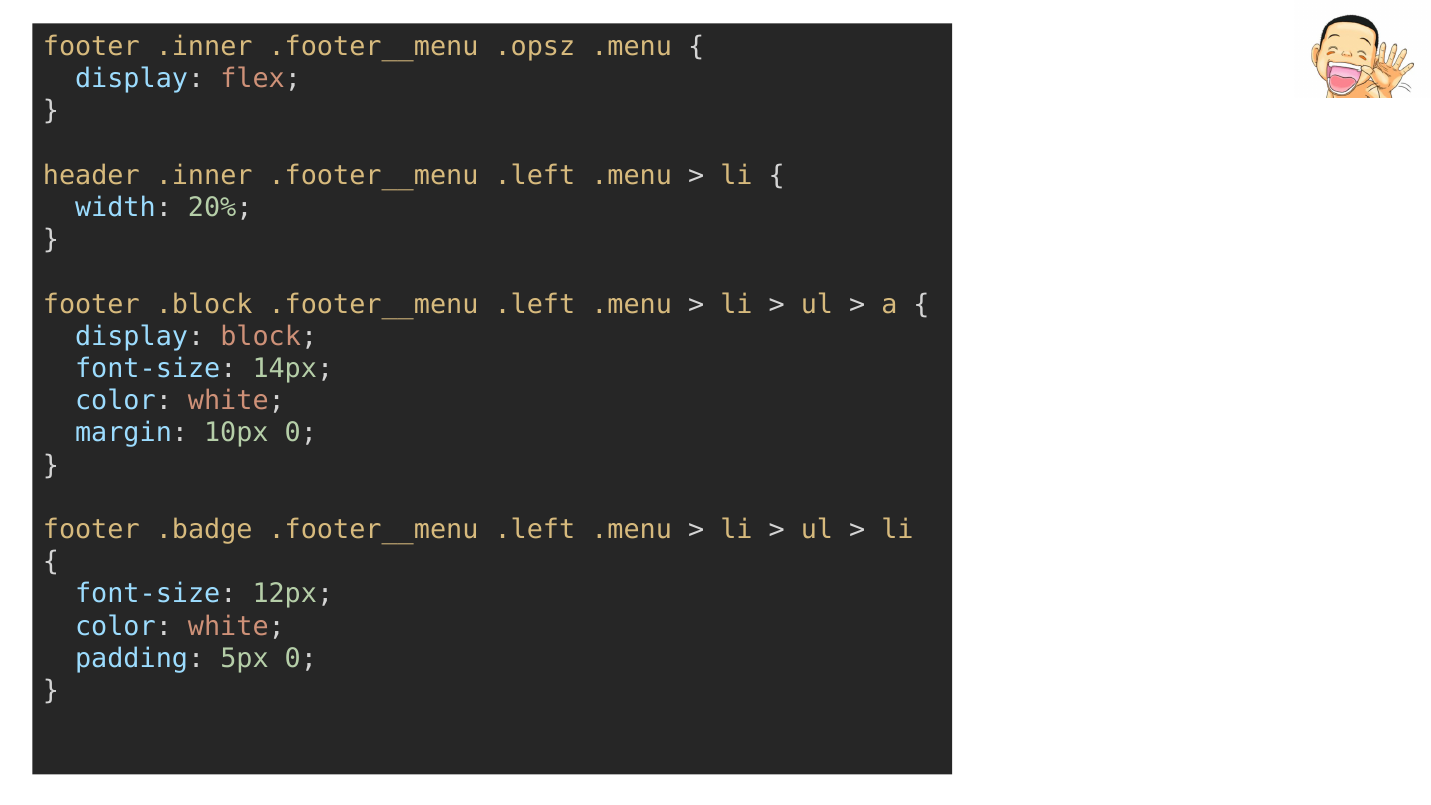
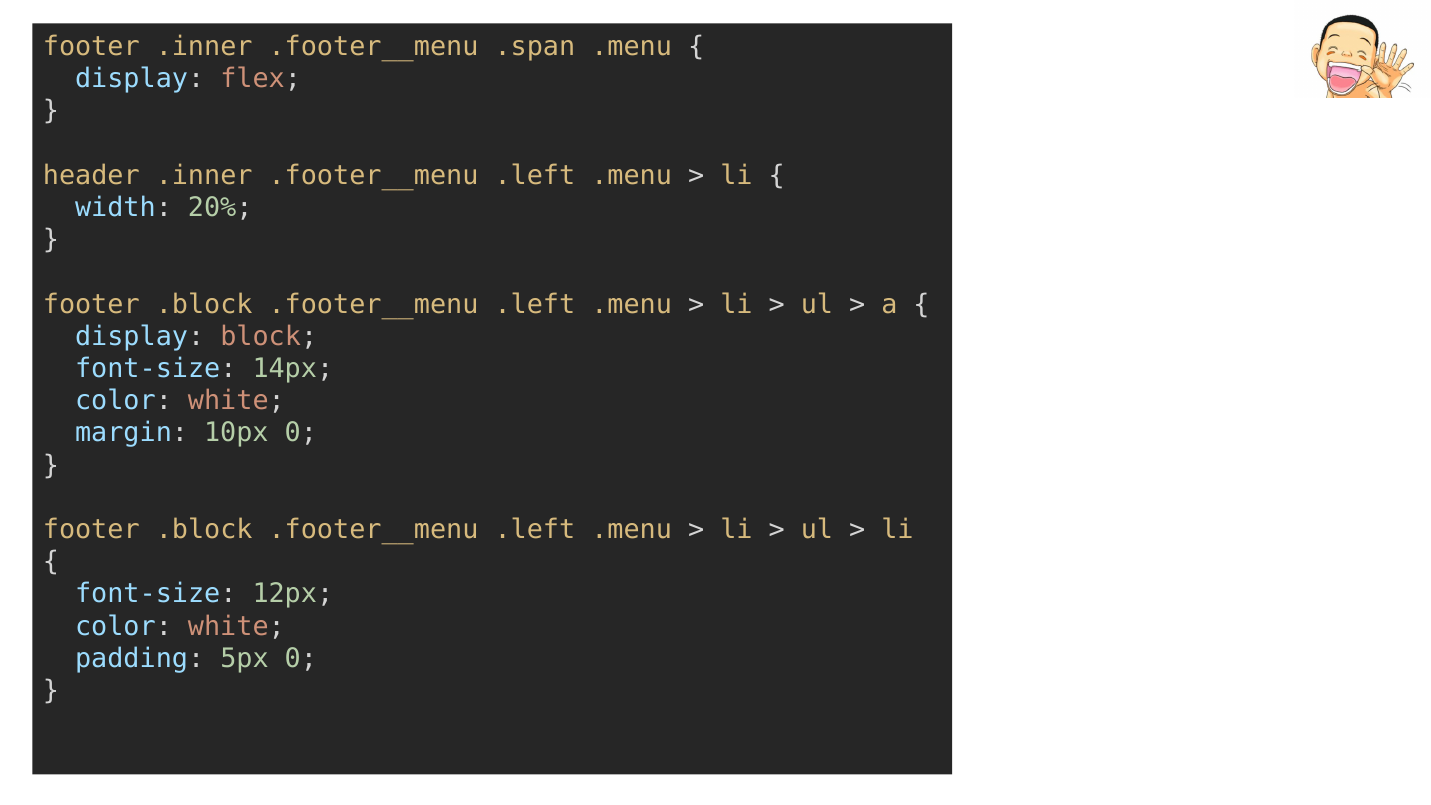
.opsz: .opsz -> .span (535, 47)
.badge: .badge -> .block (204, 530)
